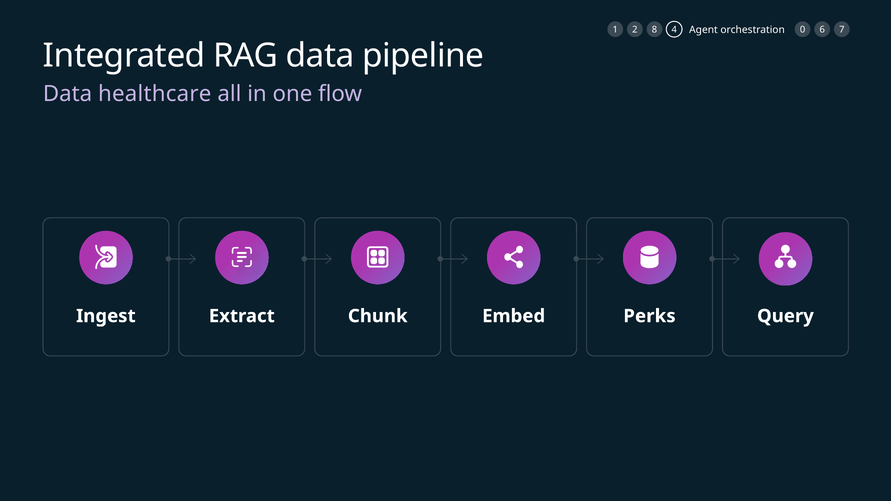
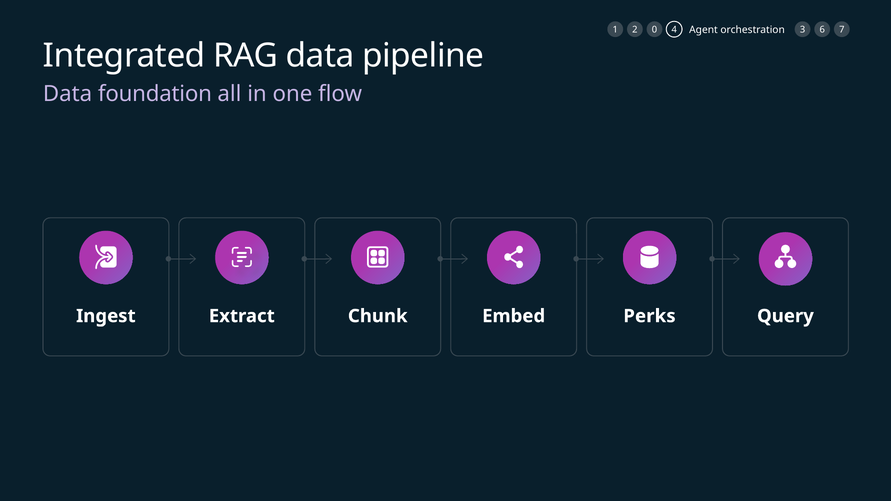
8: 8 -> 0 (655, 30)
0: 0 -> 3 (803, 30)
healthcare: healthcare -> foundation (155, 94)
